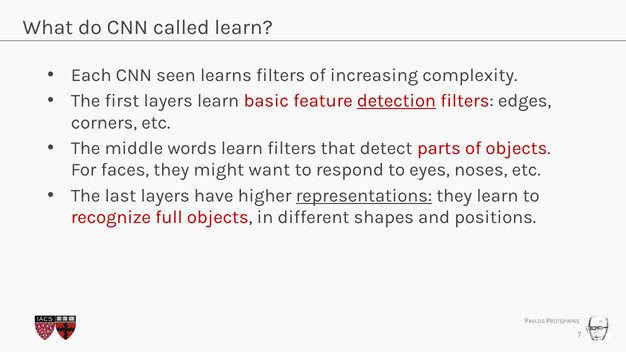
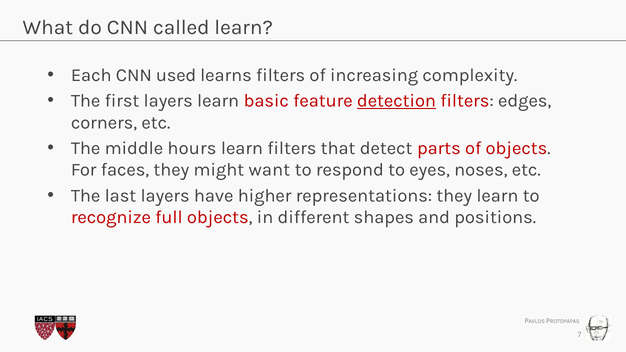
seen: seen -> used (176, 75)
words: words -> hours (192, 148)
representations underline: present -> none (364, 196)
